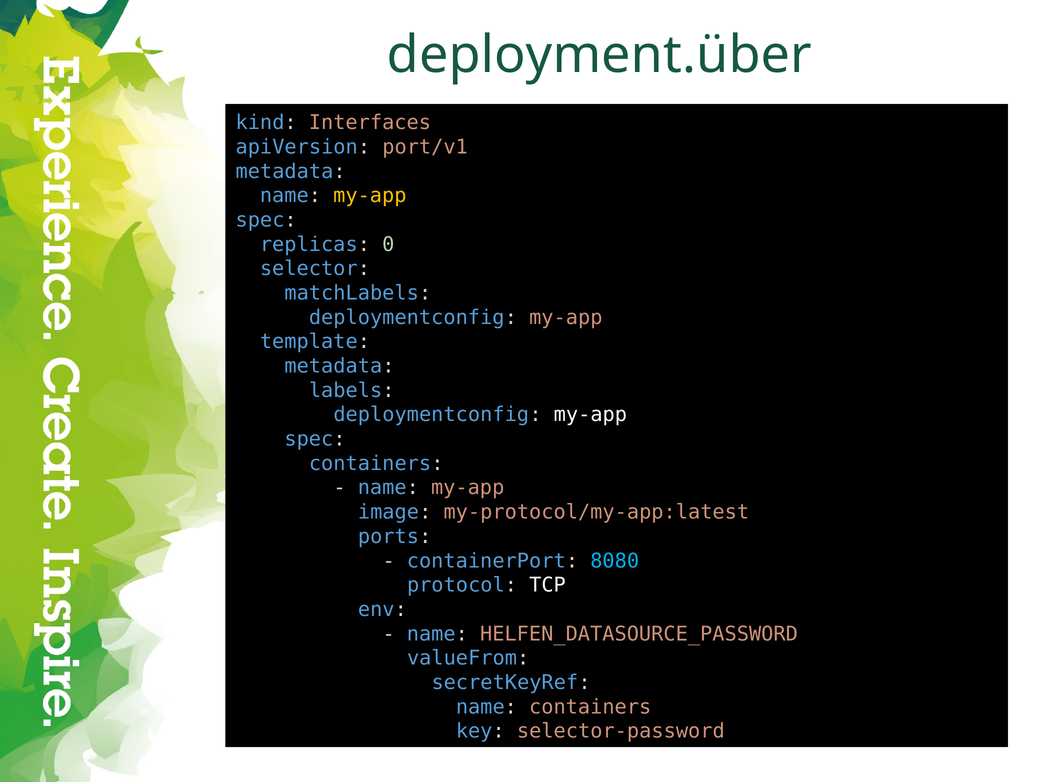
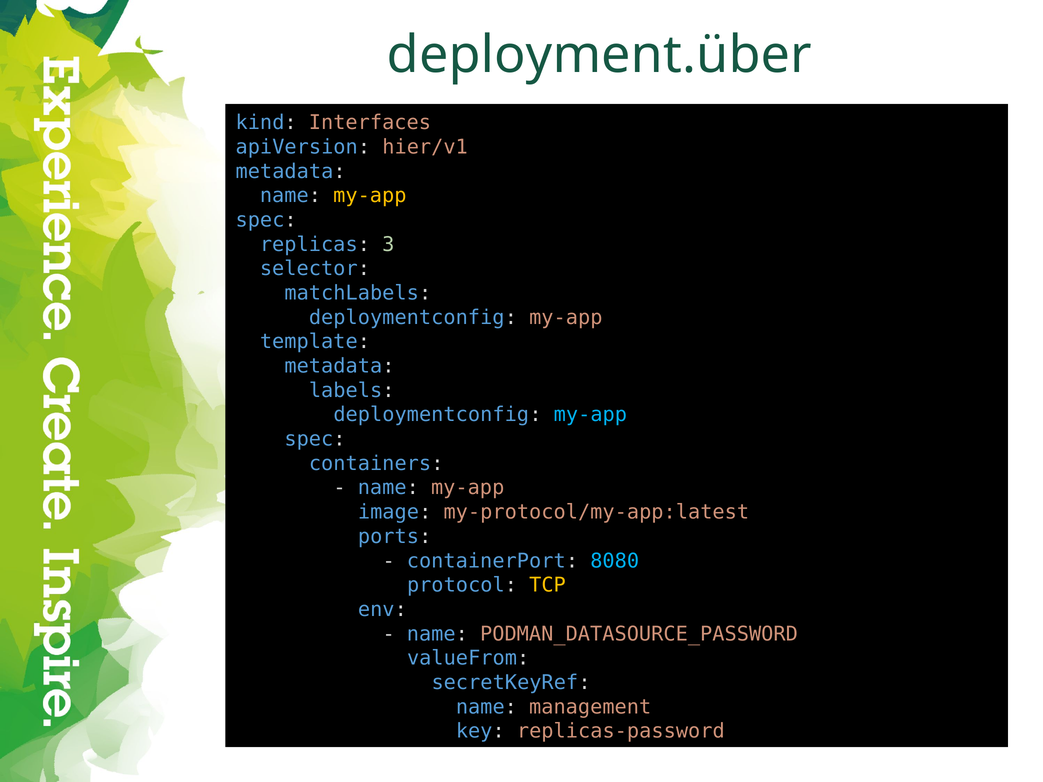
port/v1: port/v1 -> hier/v1 (425, 147)
0: 0 -> 3 (388, 244)
my-app colour: white -> light blue (590, 415)
TCP colour: white -> yellow (548, 585)
HELFEN_DATASOURCE_PASSWORD: HELFEN_DATASOURCE_PASSWORD -> PODMAN_DATASOURCE_PASSWORD (639, 634)
name containers: containers -> management (590, 707)
selector-password: selector-password -> replicas-password (621, 731)
